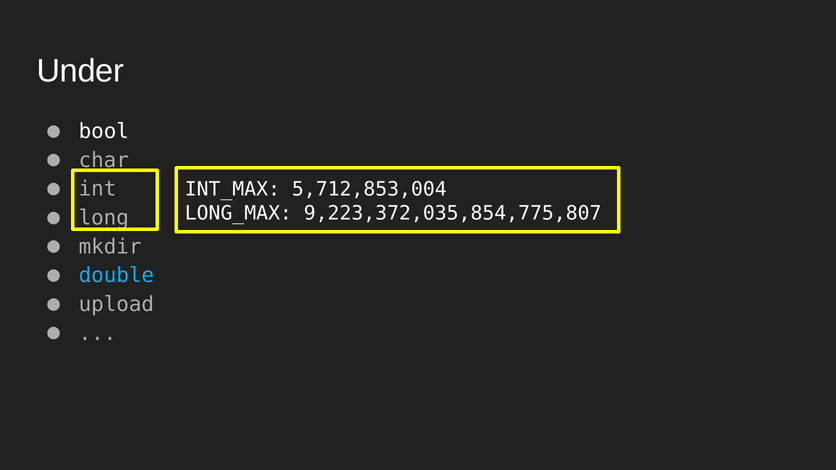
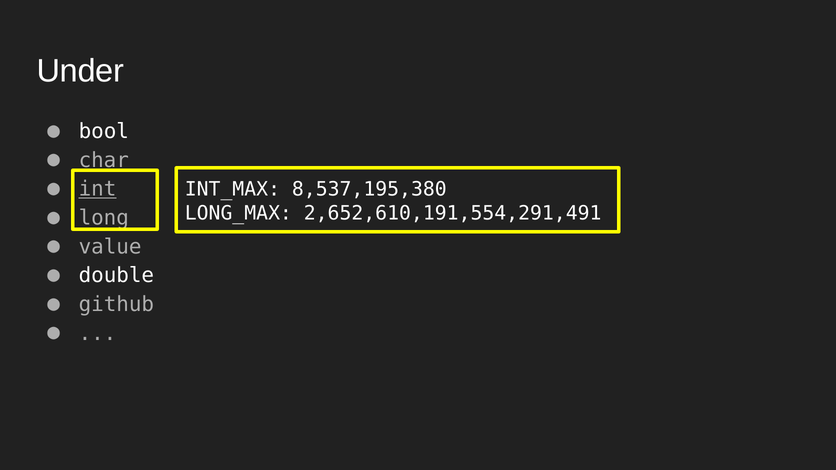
int underline: none -> present (98, 189)
5,712,853,004: 5,712,853,004 -> 8,537,195,380 (369, 190)
9,223,372,035,854,775,807: 9,223,372,035,854,775,807 -> 2,652,610,191,554,291,491 (453, 213)
mkdir: mkdir -> value (110, 247)
double colour: light blue -> white (116, 276)
upload: upload -> github (116, 304)
